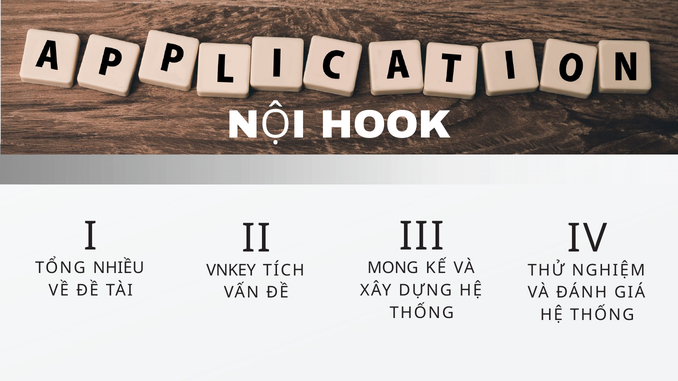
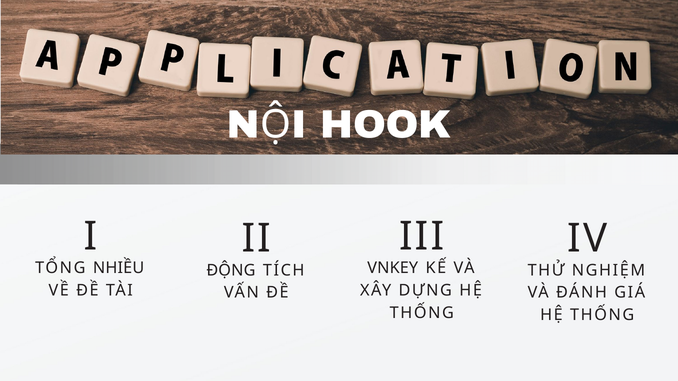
MONG: MONG -> VNKEY (393, 268)
VNKEY: VNKEY -> ĐỘNG (231, 271)
